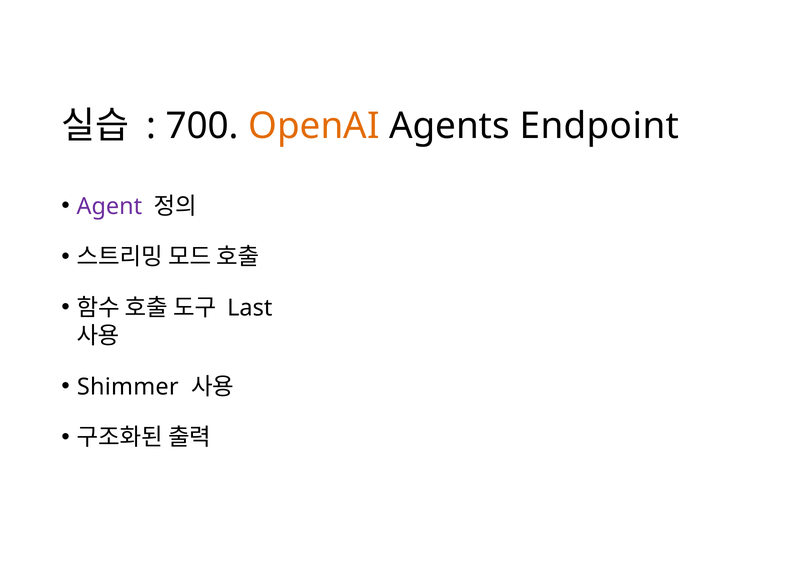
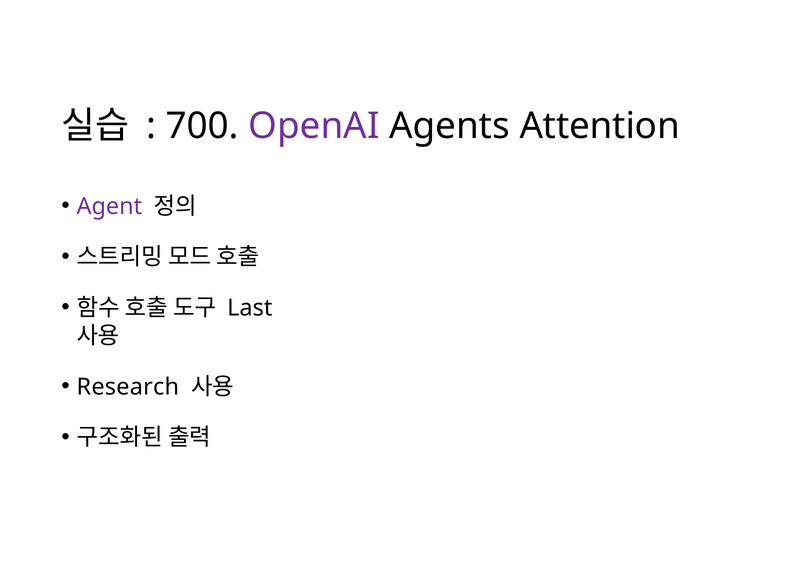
OpenAI colour: orange -> purple (314, 126)
Endpoint: Endpoint -> Attention (600, 126)
Shimmer: Shimmer -> Research (128, 386)
